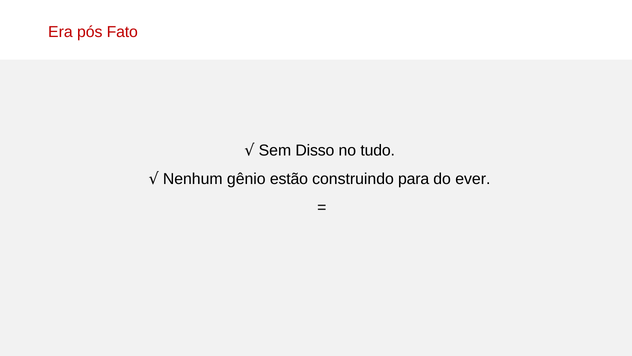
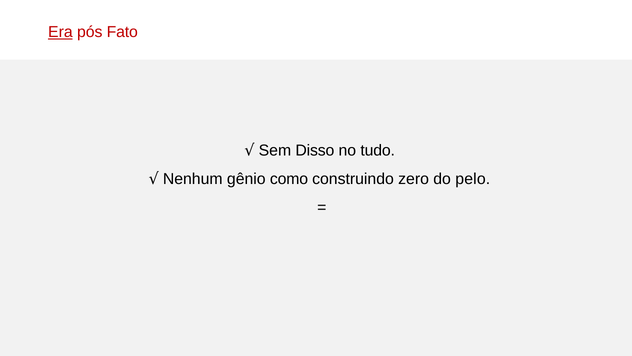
Era underline: none -> present (60, 32)
estão: estão -> como (289, 179)
para: para -> zero (414, 179)
ever: ever -> pelo (473, 179)
